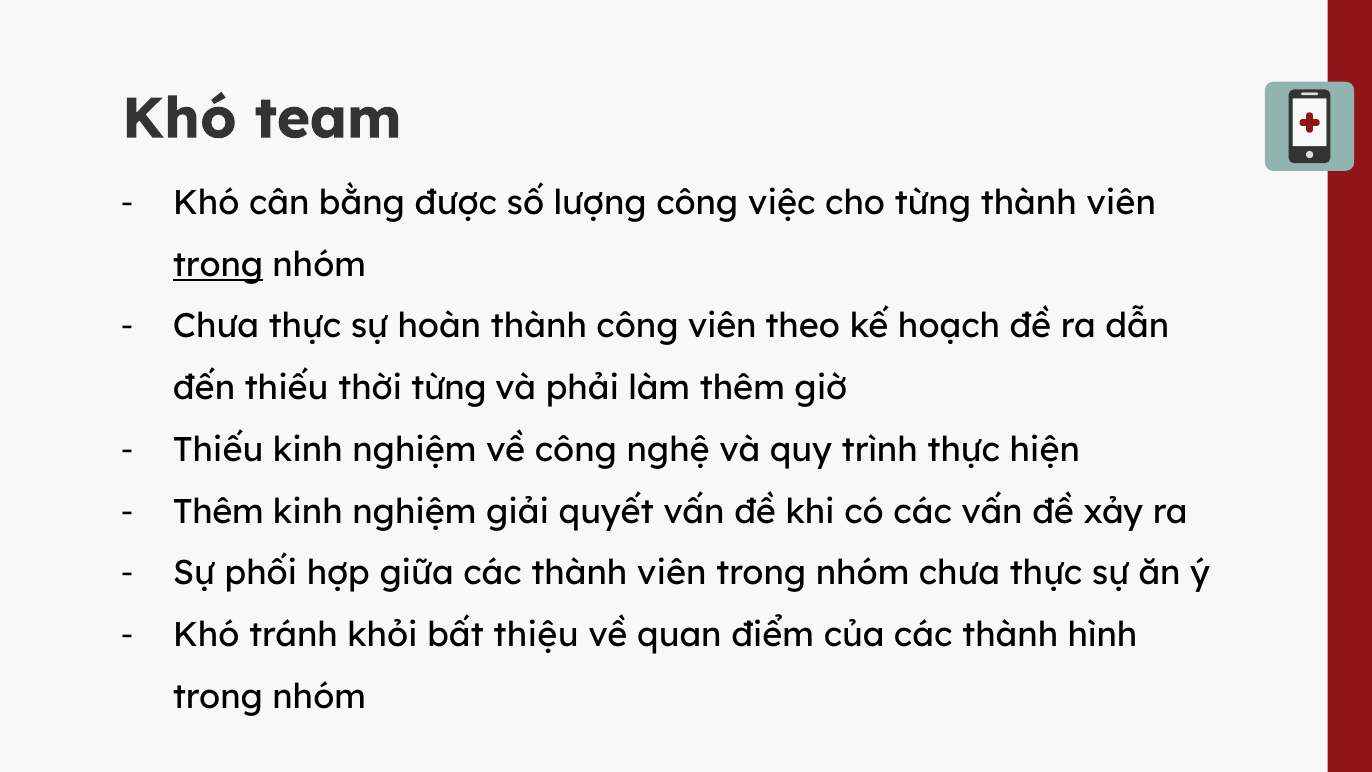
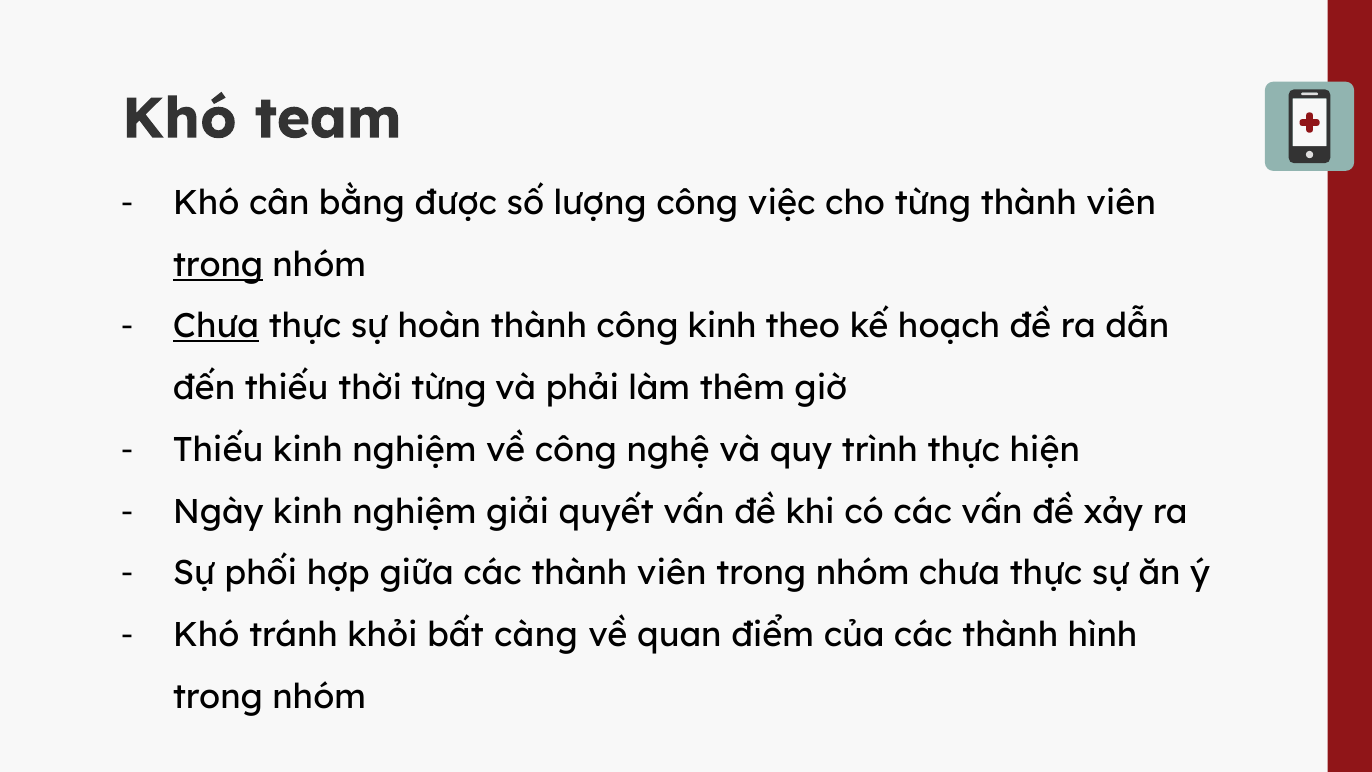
Chưa underline: none -> present (216, 326)
công viên: viên -> kinh (722, 326)
Thêm: Thêm -> Ngày (218, 512)
thiệu: thiệu -> càng (536, 635)
